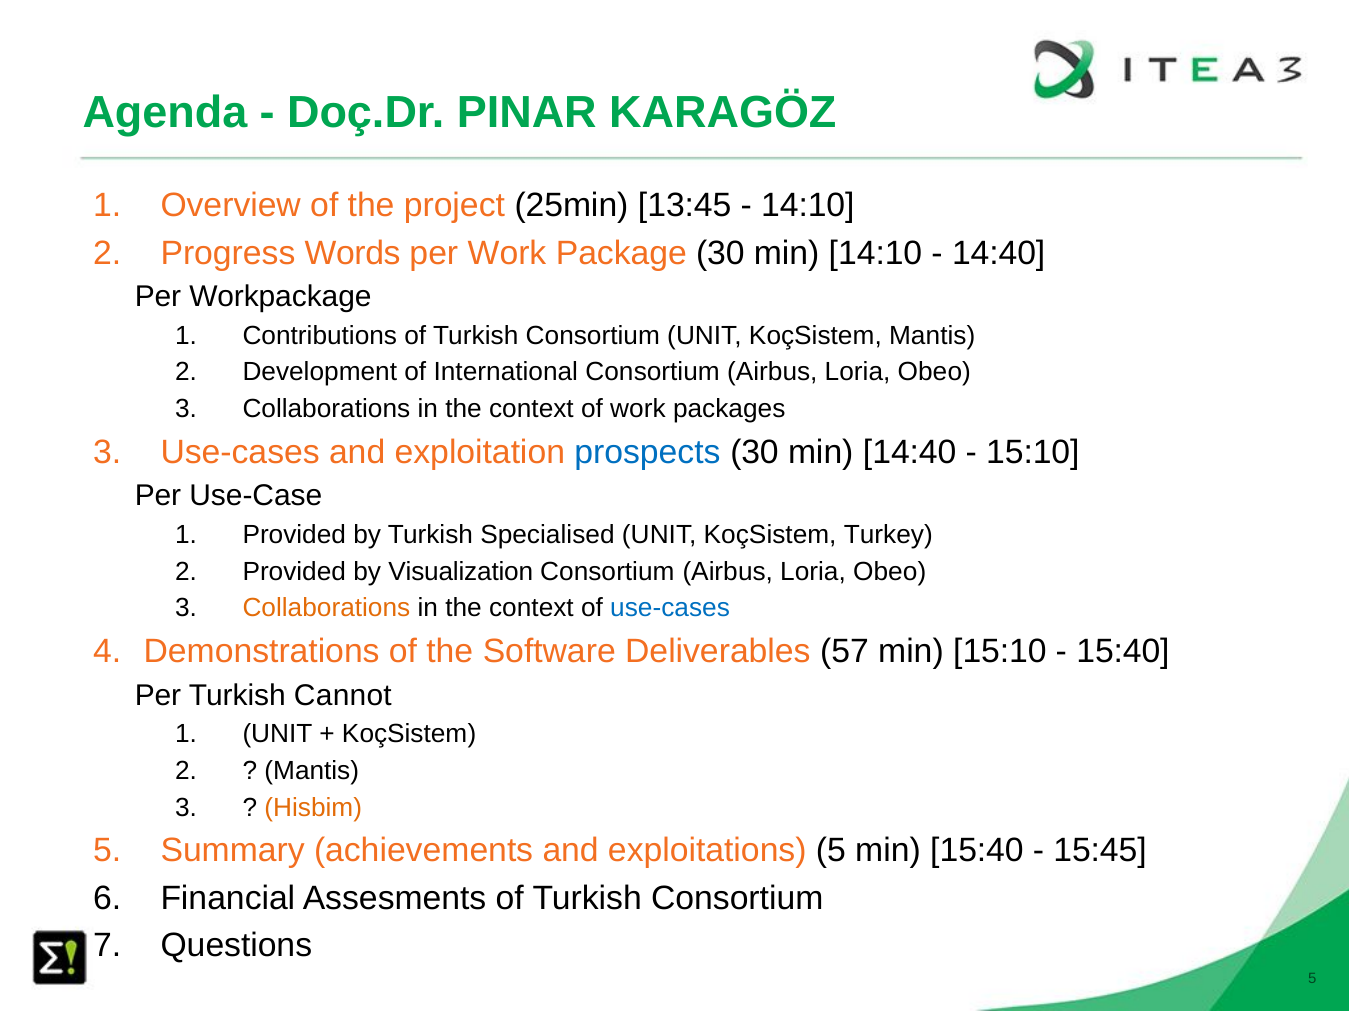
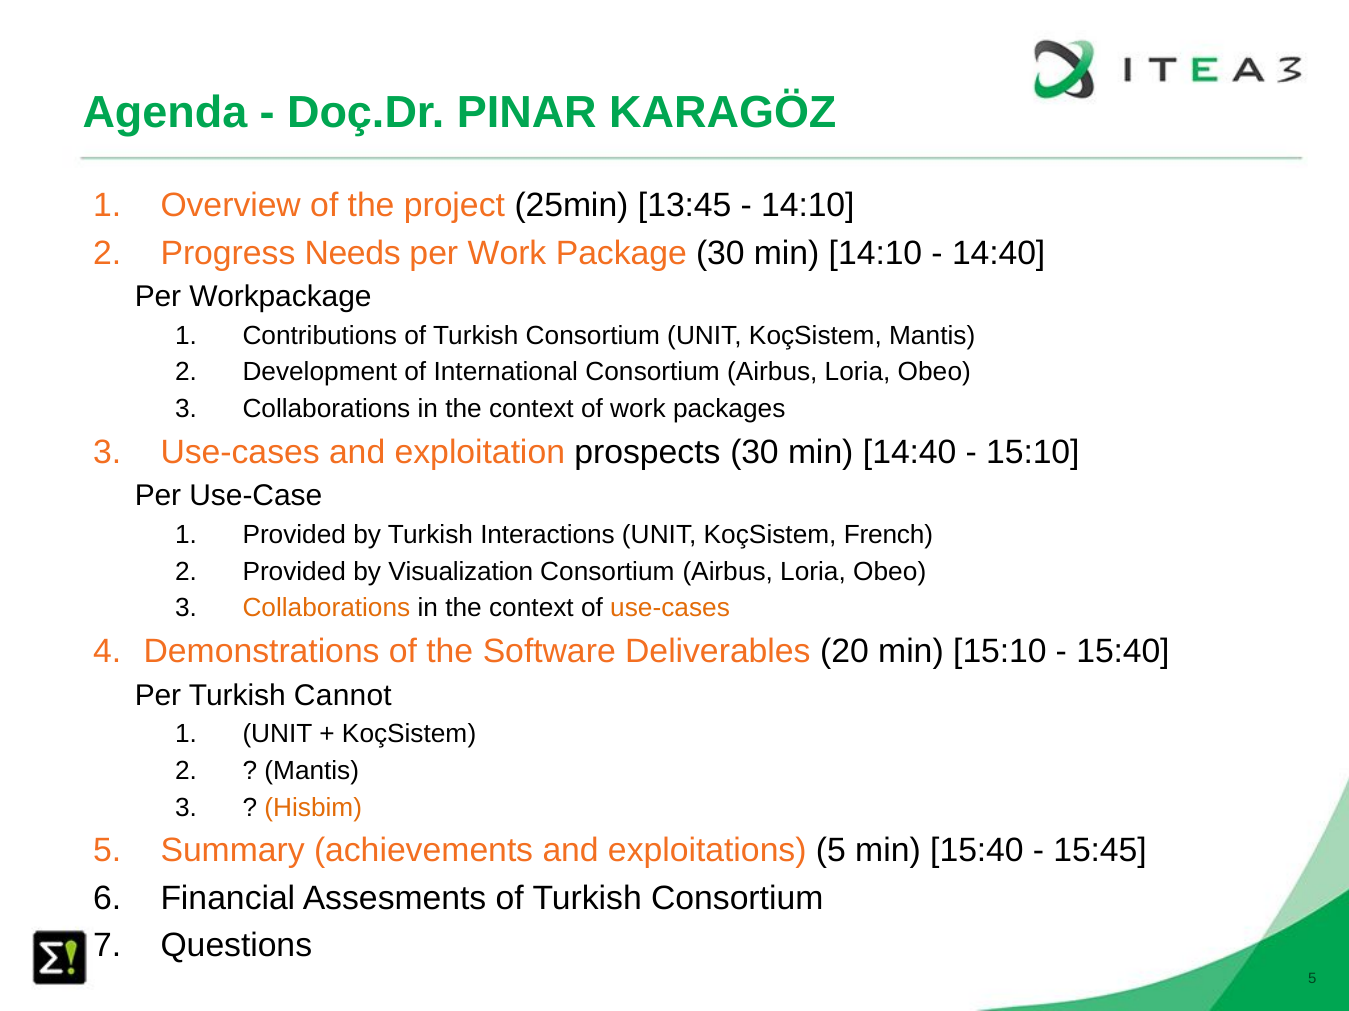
Words: Words -> Needs (353, 253)
prospects colour: blue -> black (647, 453)
Specialised: Specialised -> Interactions (547, 535)
Turkey: Turkey -> French (888, 535)
use-cases colour: blue -> orange (670, 609)
57: 57 -> 20 (845, 652)
